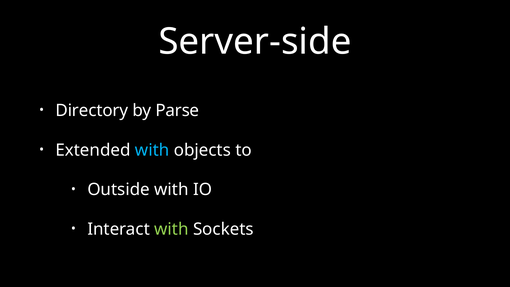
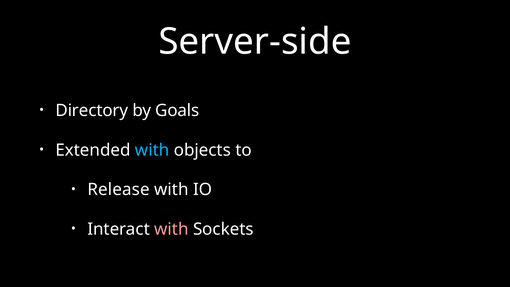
Parse: Parse -> Goals (177, 111)
Outside: Outside -> Release (119, 190)
with colour: light green -> pink (171, 229)
